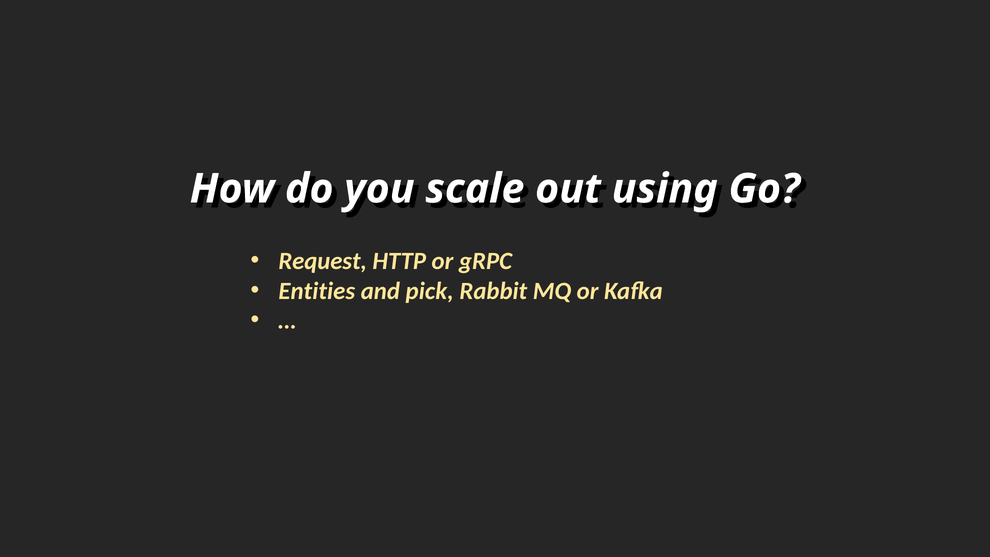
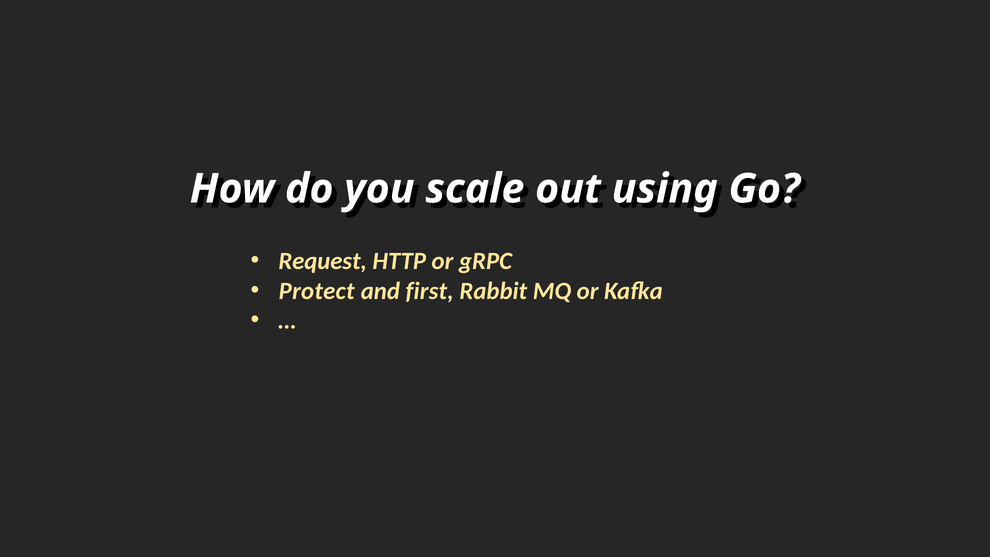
Entities: Entities -> Protect (317, 291)
pick: pick -> first (430, 291)
